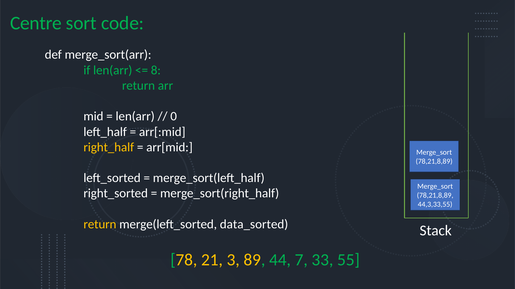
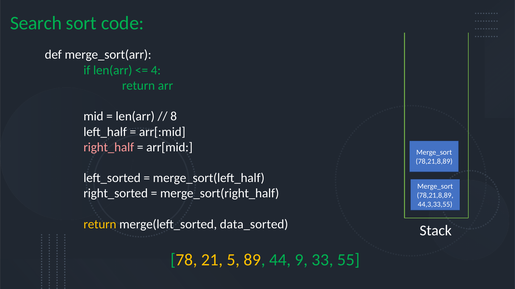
Centre: Centre -> Search (36, 23)
8: 8 -> 4 (156, 70)
0: 0 -> 8 (174, 117)
right_half colour: yellow -> pink (109, 148)
3: 3 -> 5 (233, 261)
7: 7 -> 9 (301, 261)
